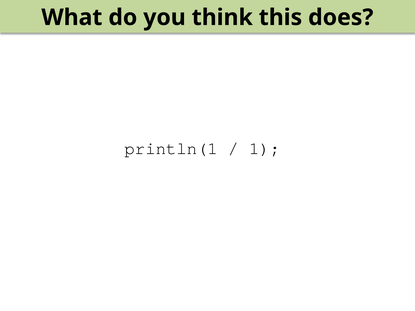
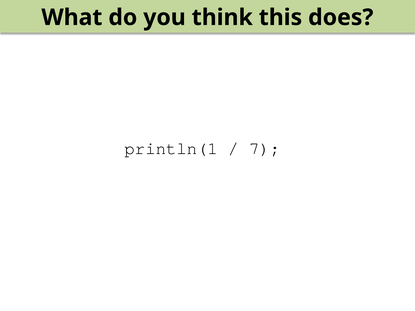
1: 1 -> 7 (265, 149)
